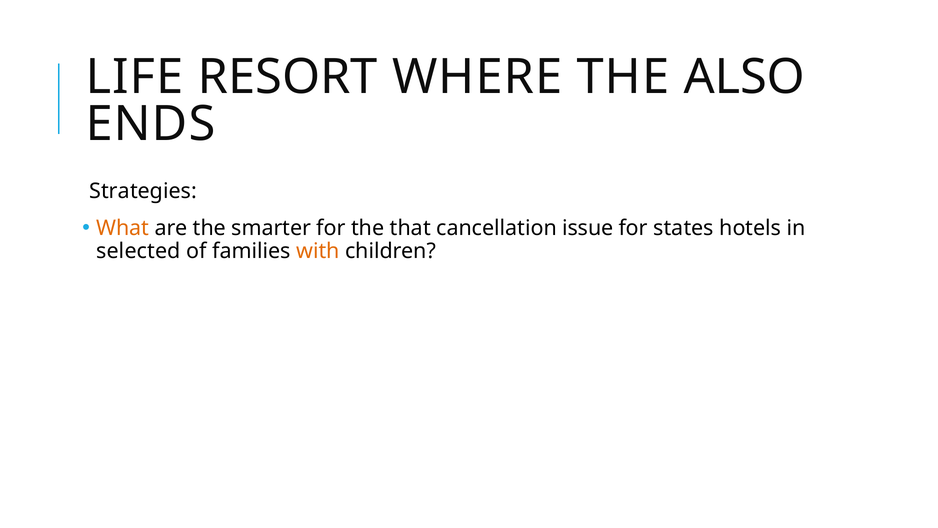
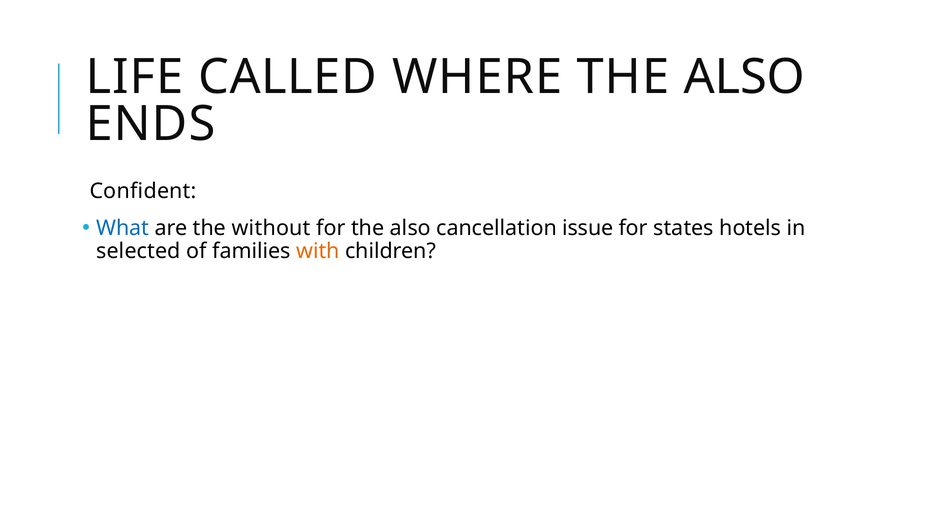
RESORT: RESORT -> CALLED (287, 77)
Strategies: Strategies -> Confident (143, 191)
What colour: orange -> blue (123, 228)
smarter: smarter -> without (271, 228)
for the that: that -> also (410, 228)
